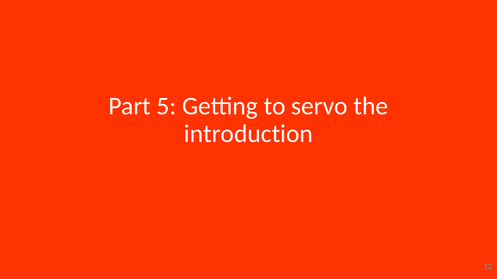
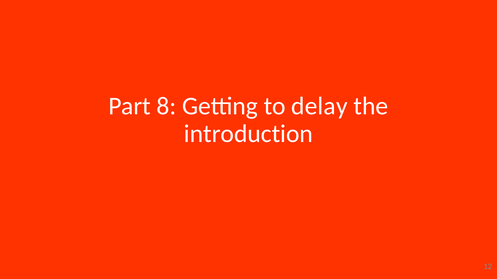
5: 5 -> 8 (166, 106)
servo: servo -> delay (319, 106)
